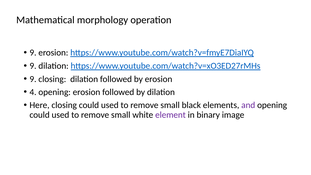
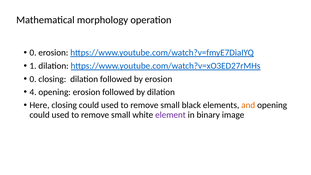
9: 9 -> 0 (33, 53)
9: 9 -> 1 (33, 66)
9: 9 -> 0 (33, 79)
and colour: purple -> orange (248, 105)
